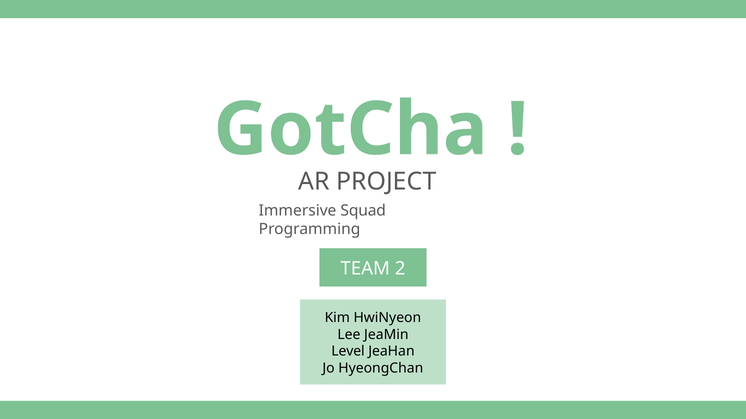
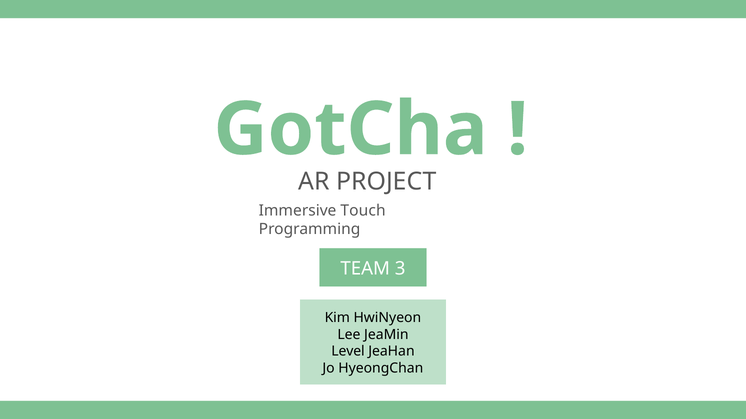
Squad: Squad -> Touch (363, 211)
2: 2 -> 3 (400, 269)
